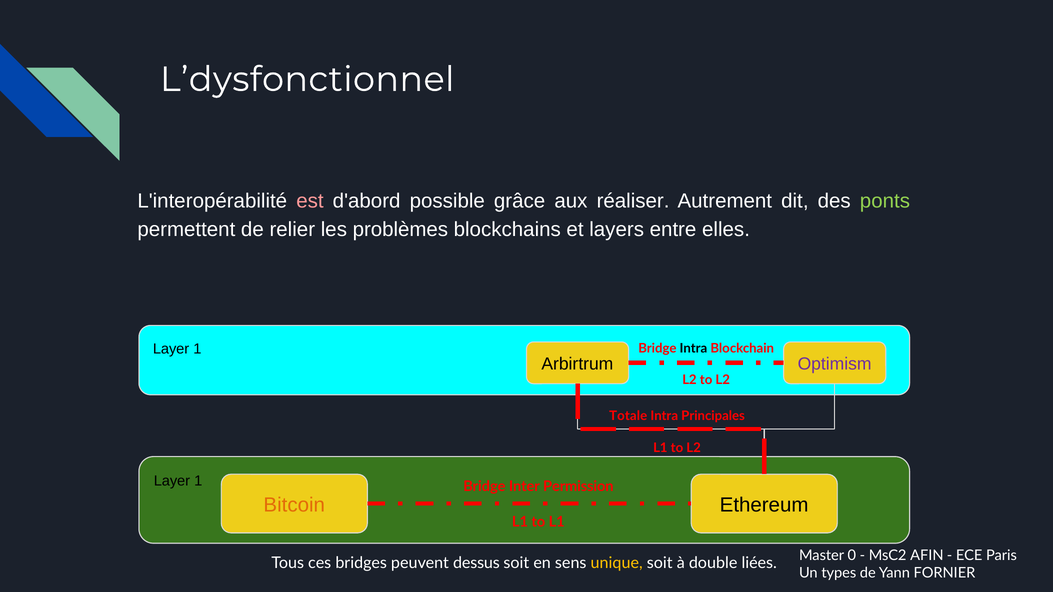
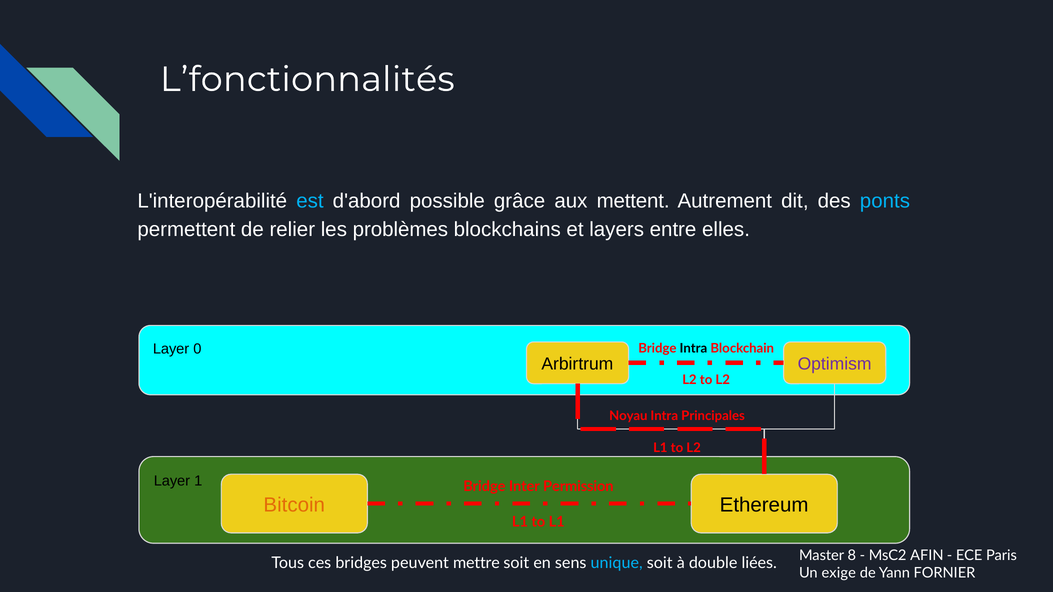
L’dysfonctionnel: L’dysfonctionnel -> L’fonctionnalités (307, 79)
est colour: pink -> light blue (310, 201)
réaliser: réaliser -> mettent (633, 201)
ponts colour: light green -> light blue (885, 201)
1: 1 -> 0 (197, 349)
Totale: Totale -> Noyau (628, 416)
dessus: dessus -> mettre (476, 563)
unique colour: yellow -> light blue (617, 563)
0: 0 -> 8 (852, 556)
types: types -> exige (839, 573)
